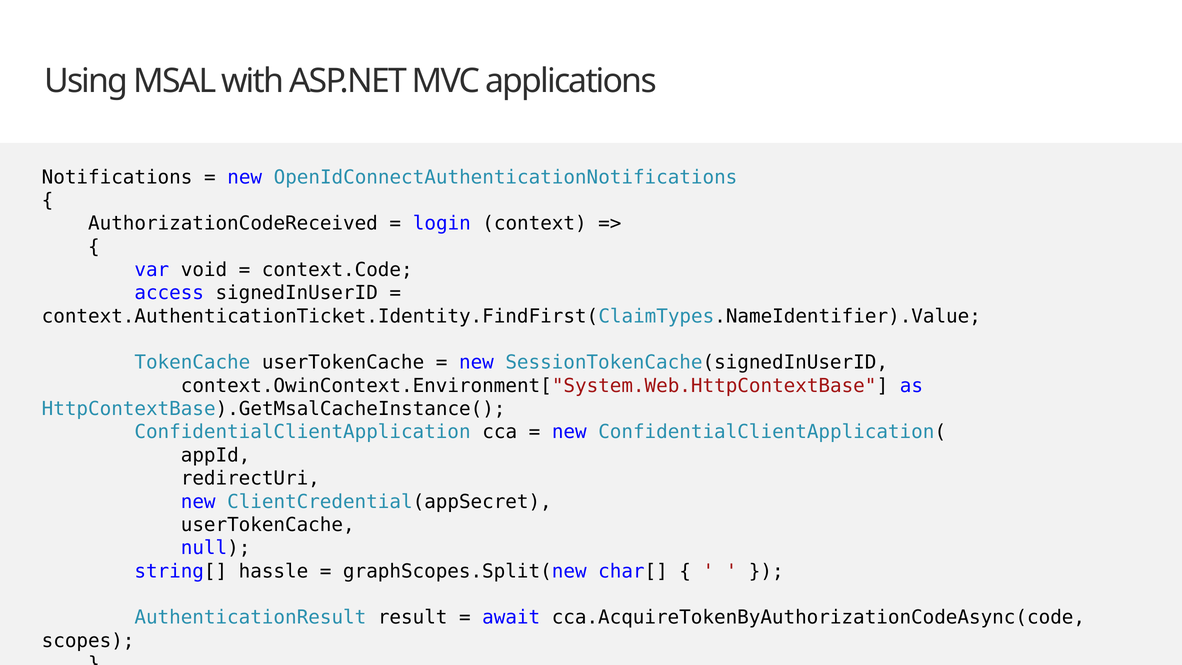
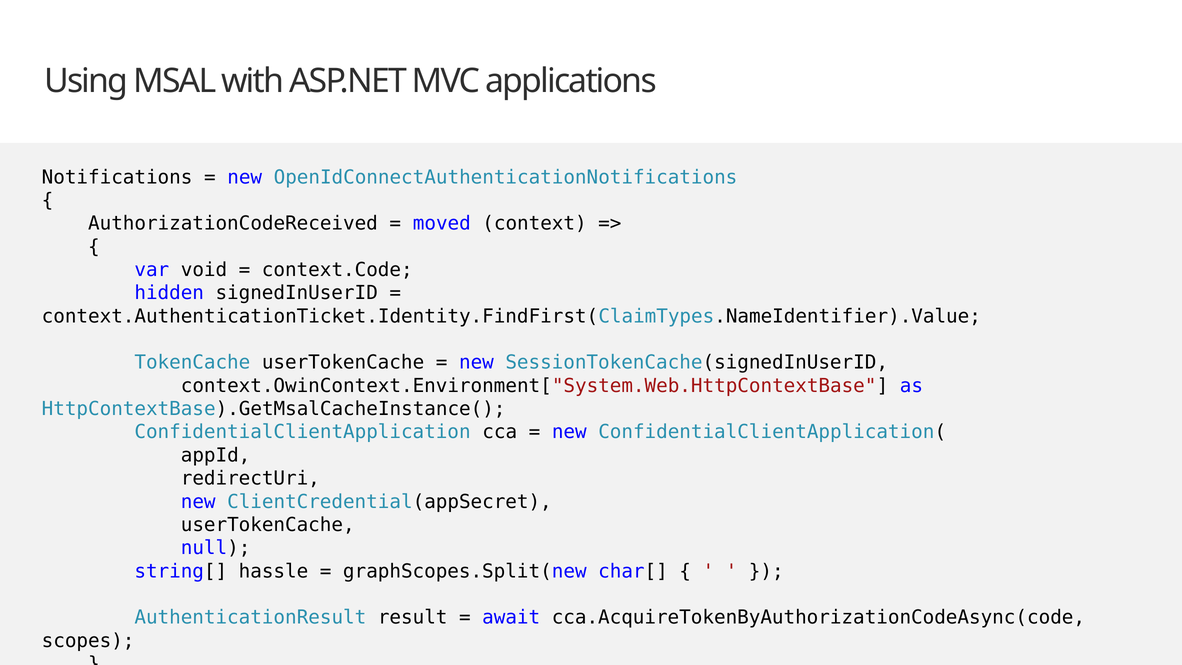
login: login -> moved (442, 223)
access: access -> hidden (169, 293)
